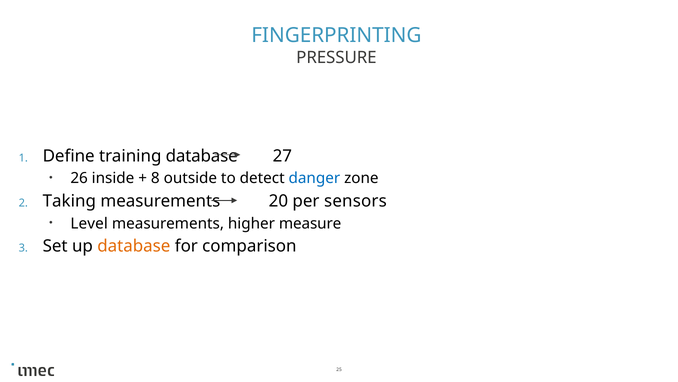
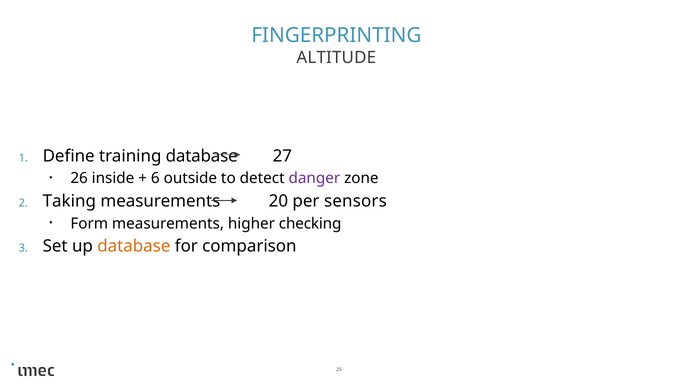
PRESSURE: PRESSURE -> ALTITUDE (336, 57)
8: 8 -> 6 (155, 178)
danger colour: blue -> purple (314, 178)
Level: Level -> Form (89, 223)
measure: measure -> checking (310, 223)
